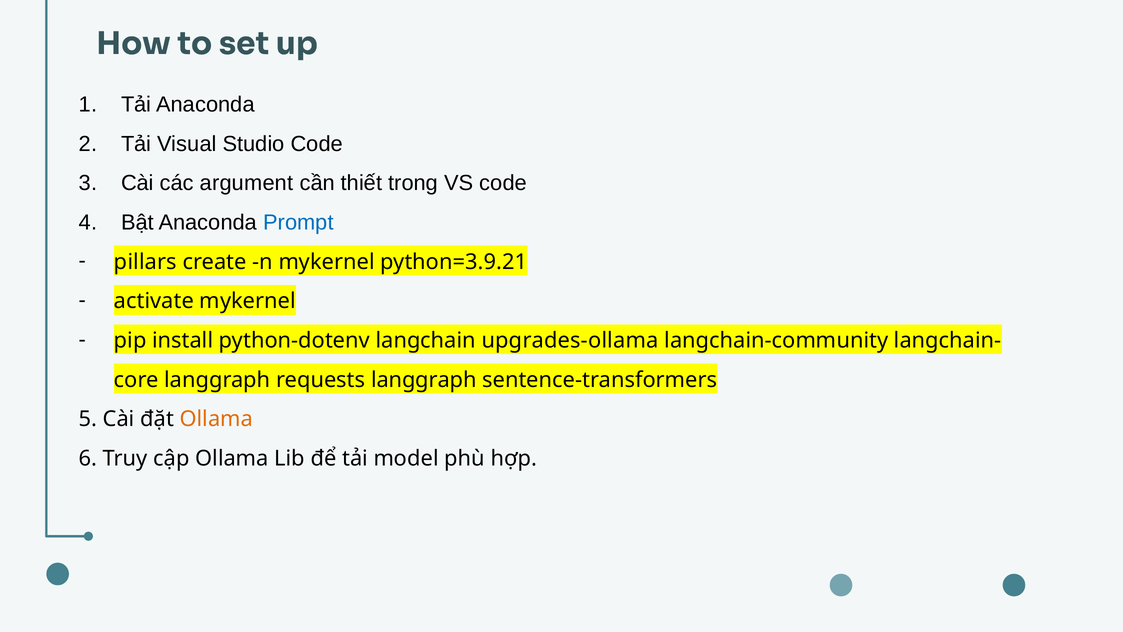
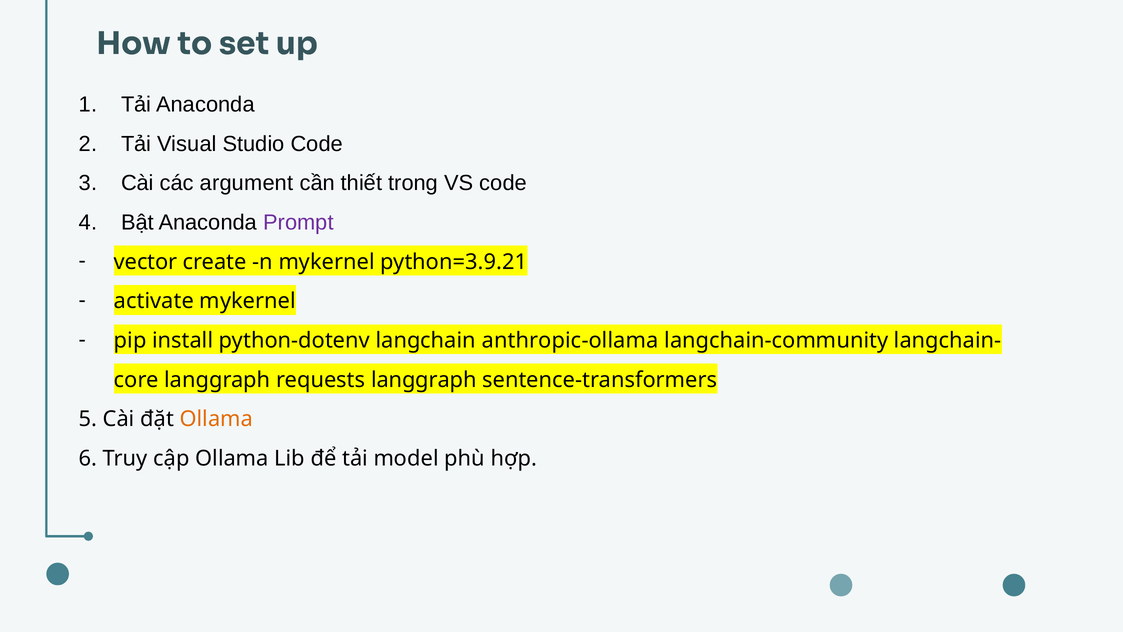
Prompt colour: blue -> purple (298, 222)
pillars: pillars -> vector (146, 262)
upgrades-ollama: upgrades-ollama -> anthropic-ollama (570, 340)
